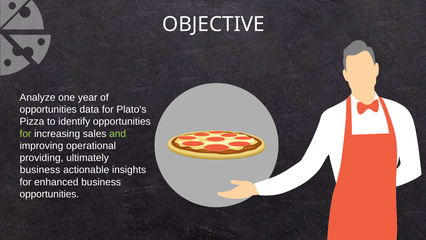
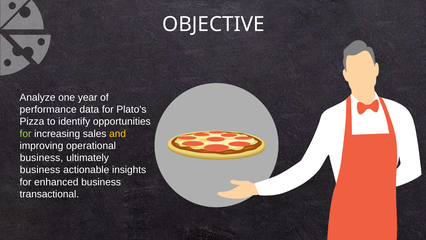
opportunities: opportunities -> performance (48, 109)
and colour: light green -> yellow (118, 133)
providing: providing -> business (42, 158)
opportunities: opportunities -> transactional (49, 194)
